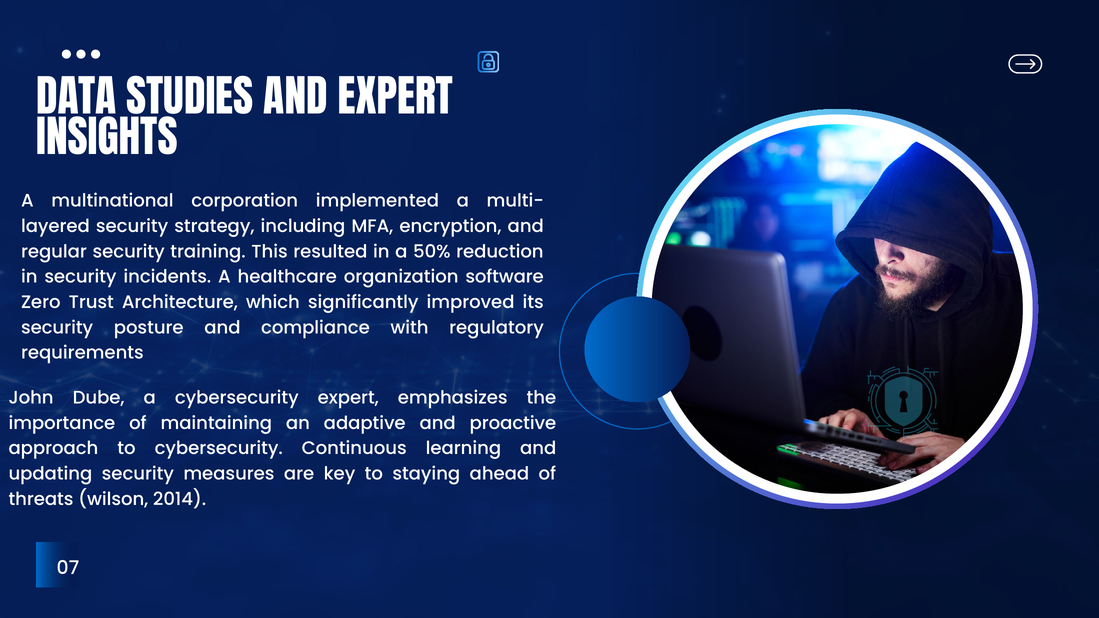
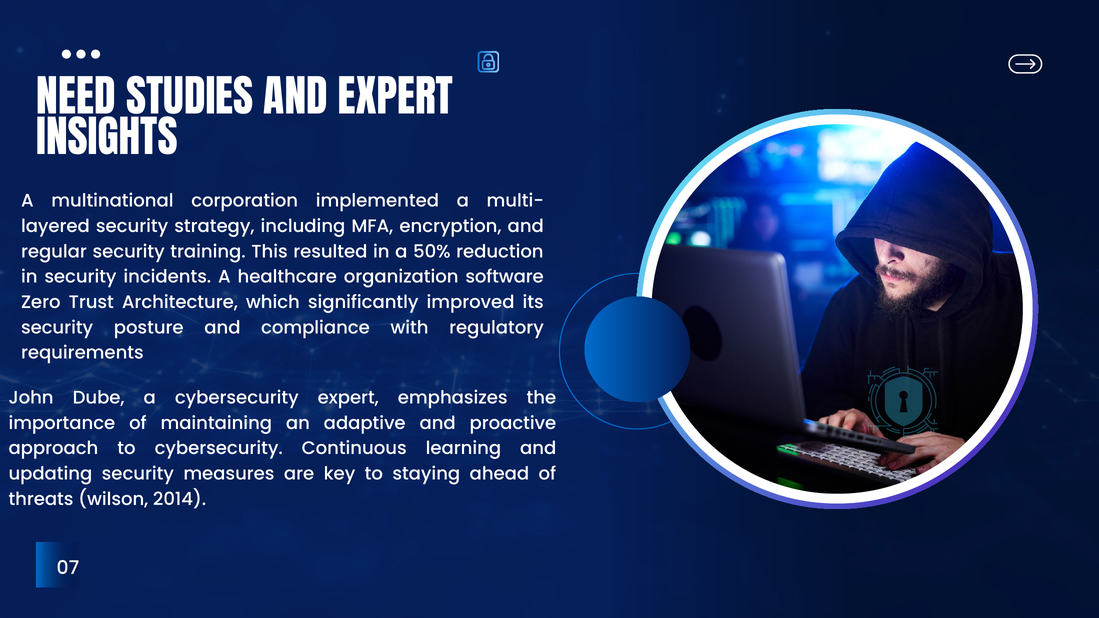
DATA: DATA -> NEED (76, 99)
